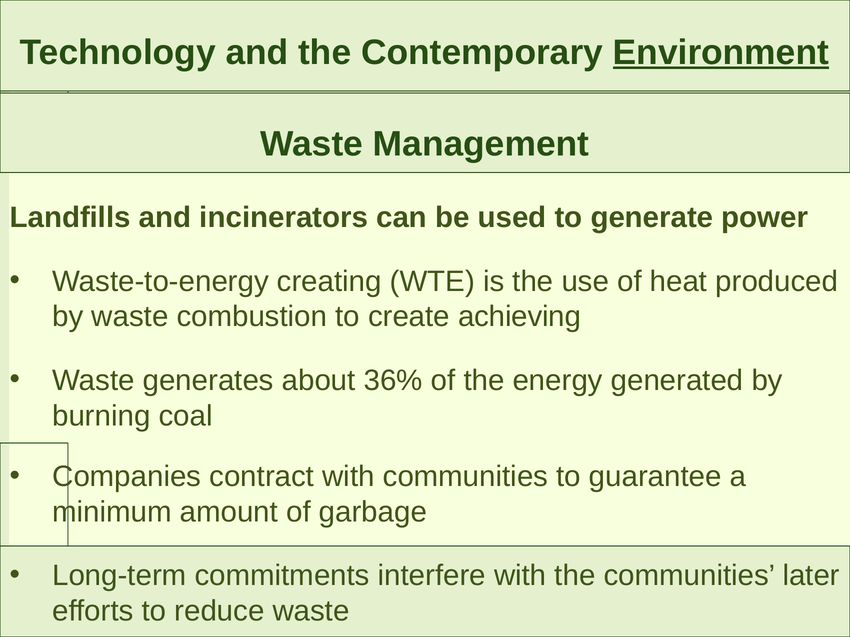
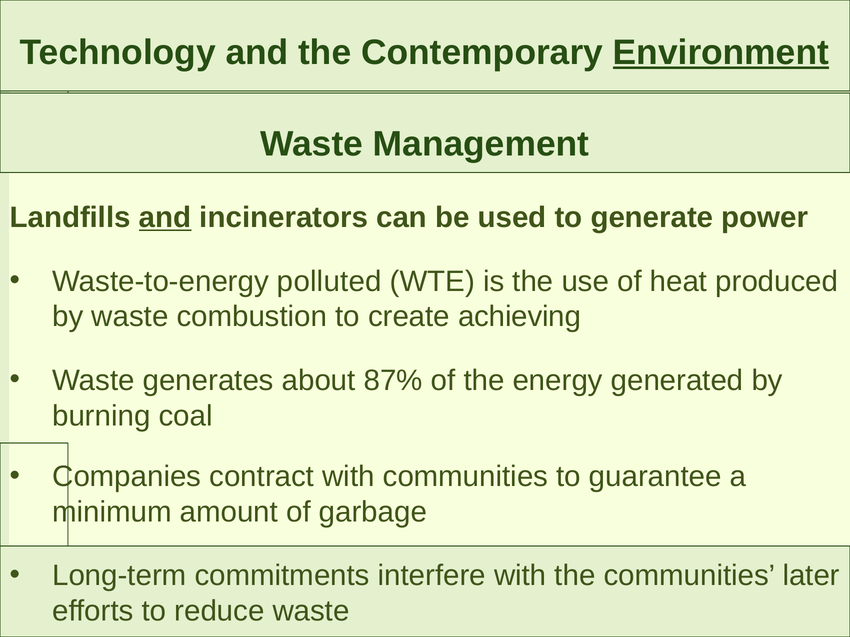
and underline: none -> present (165, 218)
creating: creating -> polluted (329, 282)
36%: 36% -> 87% (393, 381)
